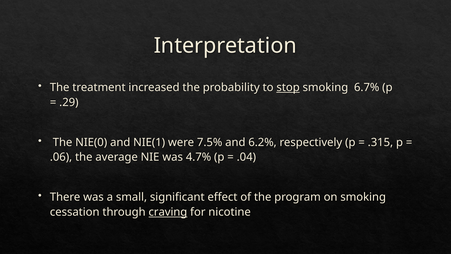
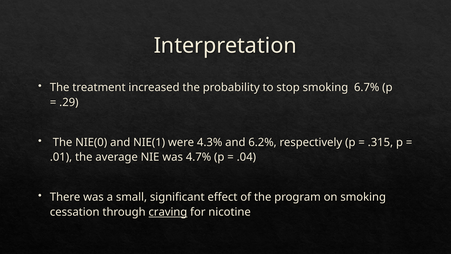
stop underline: present -> none (288, 87)
7.5%: 7.5% -> 4.3% (210, 142)
.06: .06 -> .01 (61, 157)
